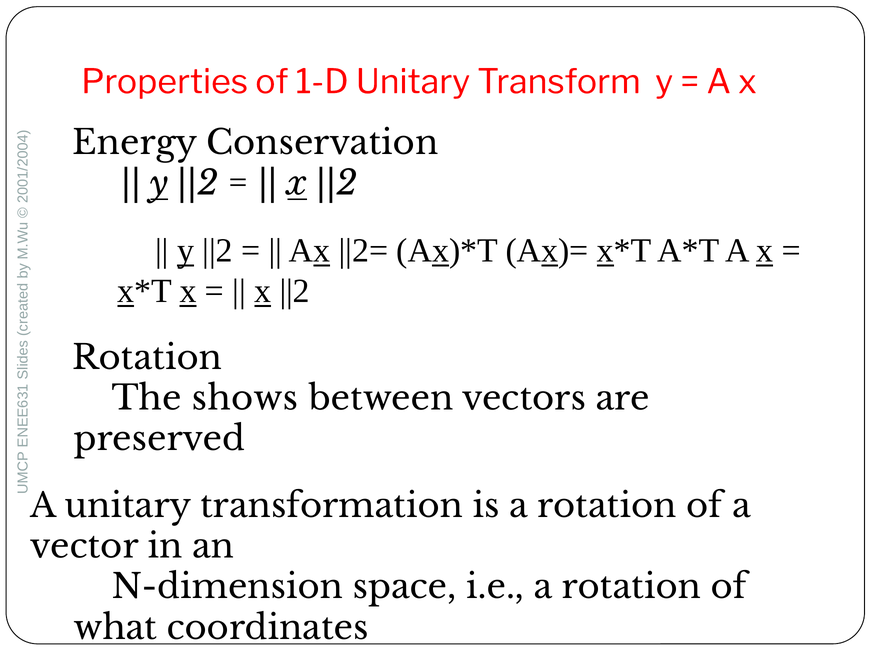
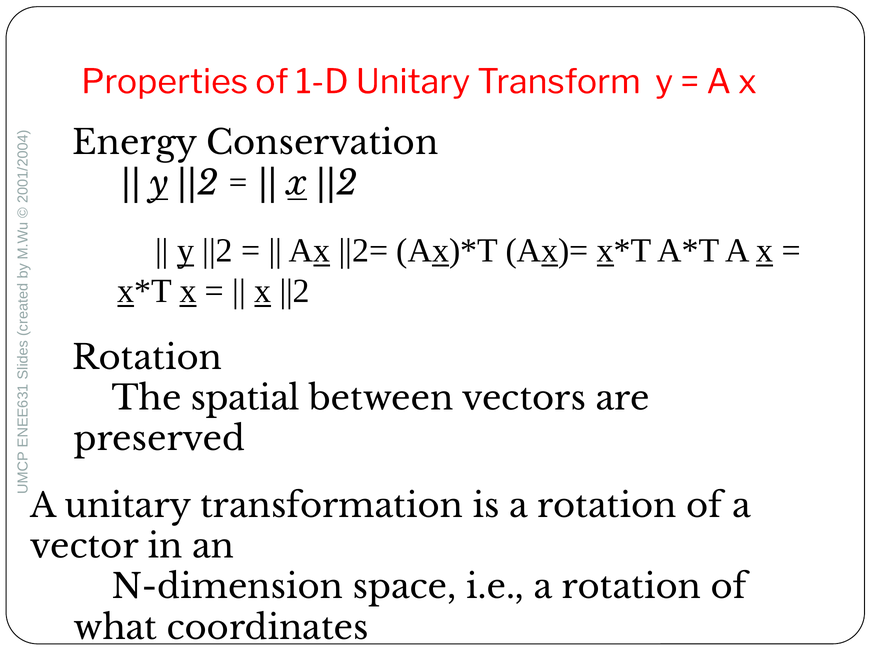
shows: shows -> spatial (245, 399)
